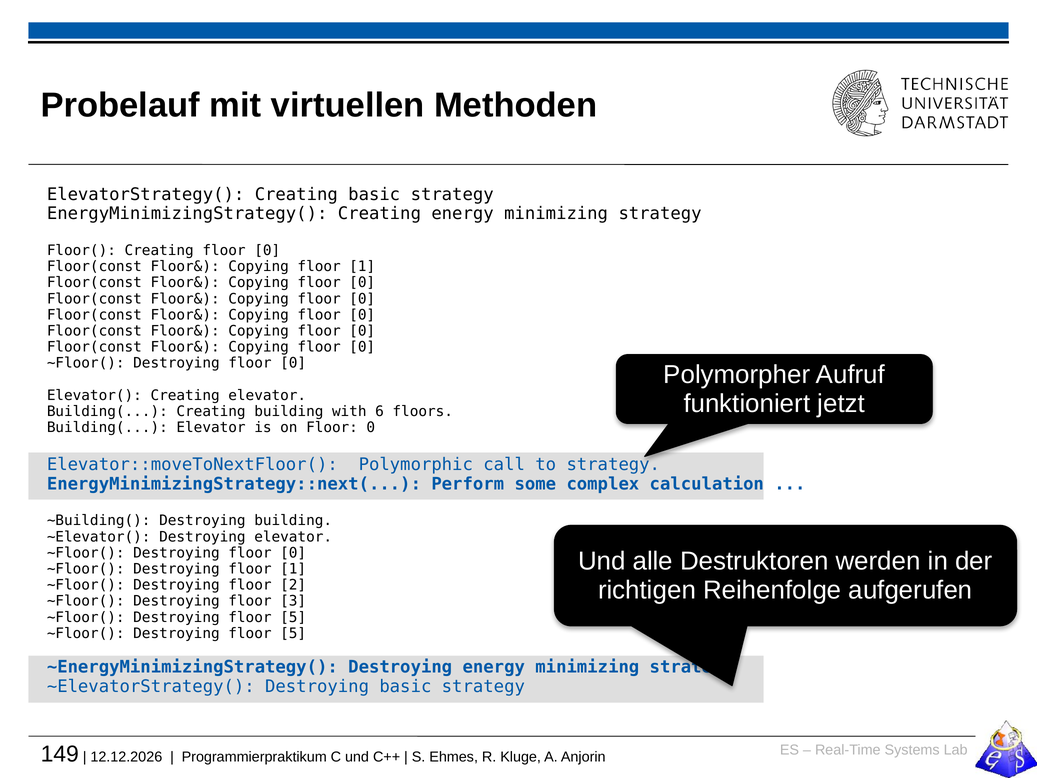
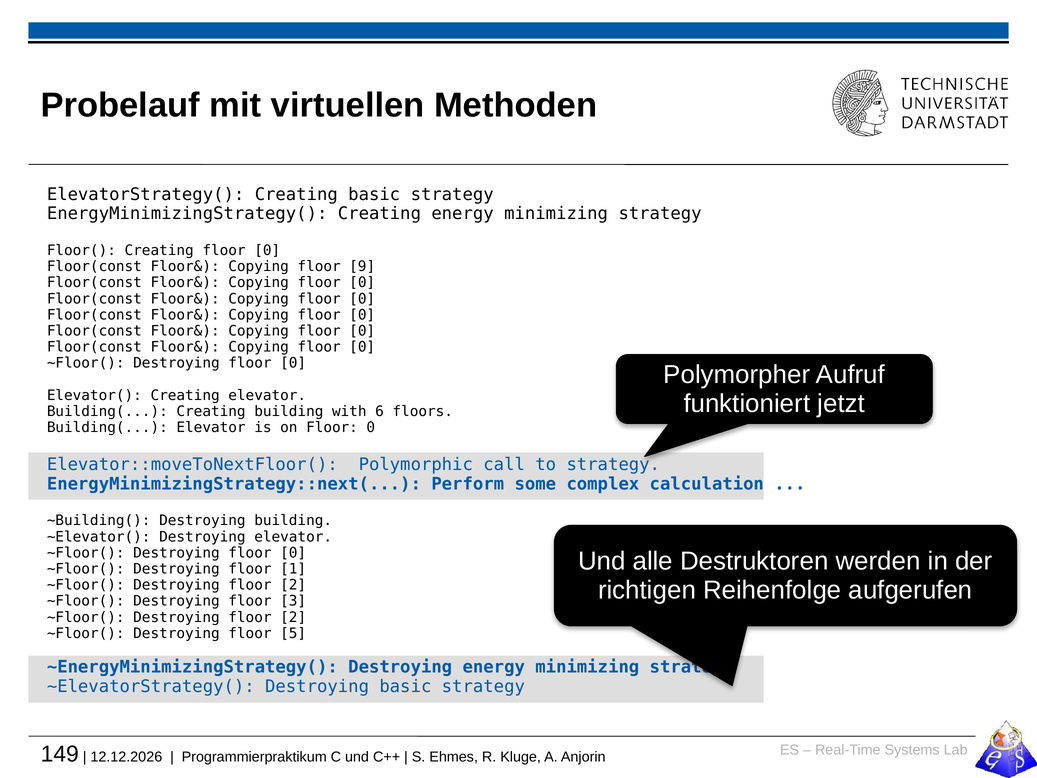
Copying floor 1: 1 -> 9 (362, 267)
5: 5 -> 2 (293, 617)
